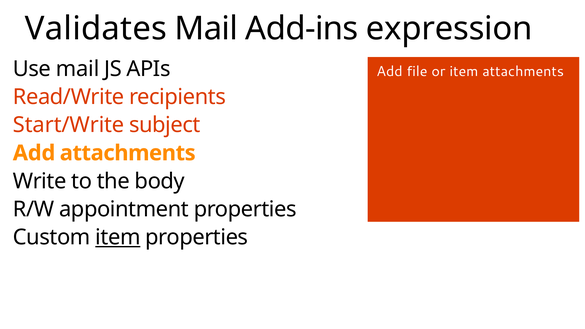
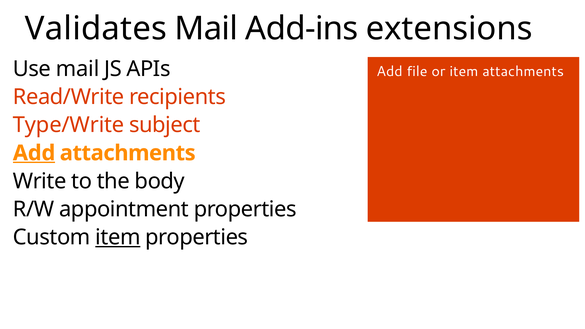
expression: expression -> extensions (449, 29)
Start/Write: Start/Write -> Type/Write (69, 125)
Add underline: none -> present (34, 153)
